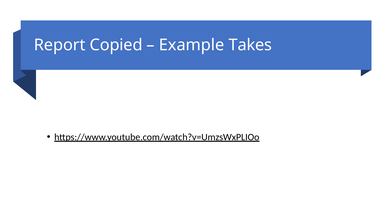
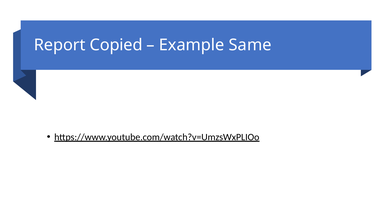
Takes: Takes -> Same (250, 45)
